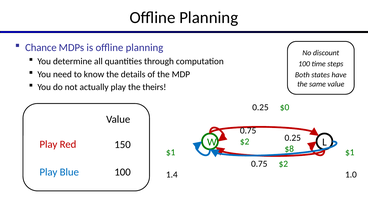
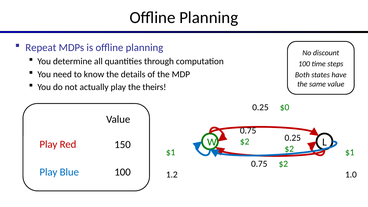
Chance: Chance -> Repeat (41, 48)
$8: $8 -> $2 (289, 149)
1.4: 1.4 -> 1.2 (172, 174)
